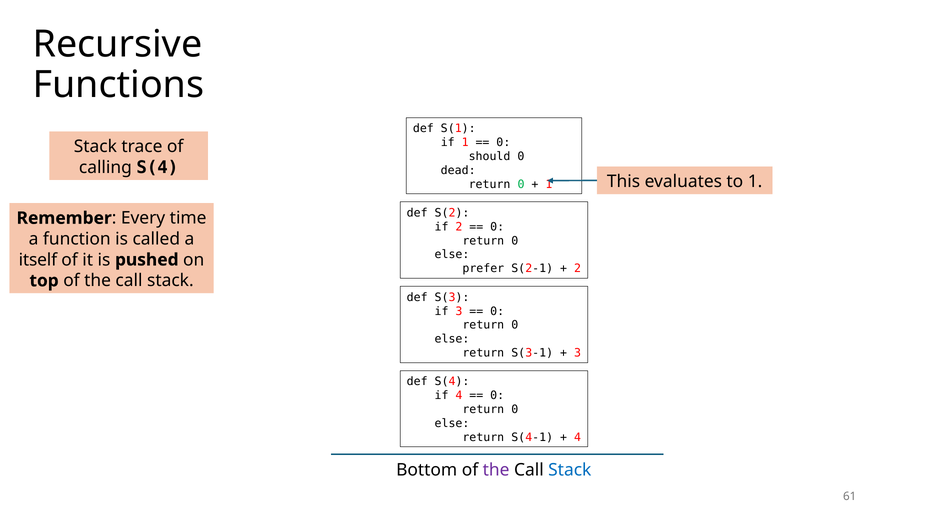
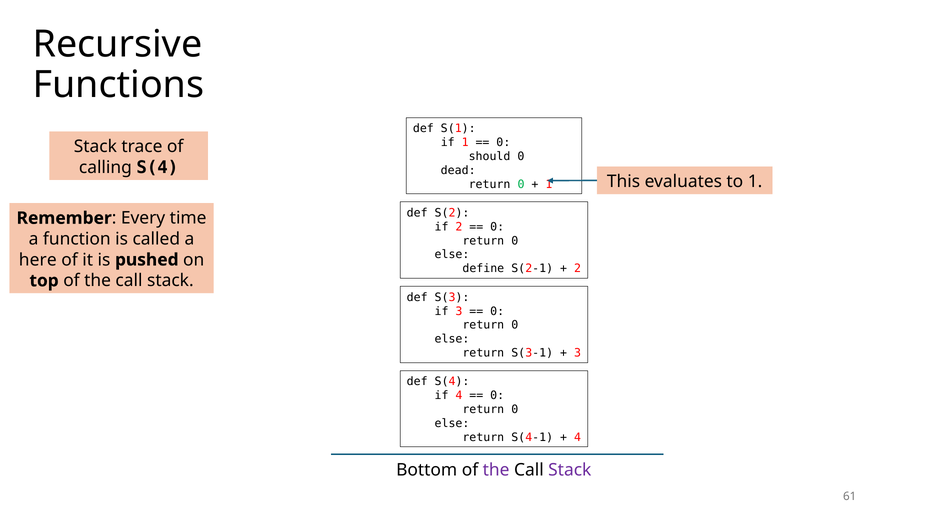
itself: itself -> here (38, 260)
prefer: prefer -> define (483, 269)
Stack colour: blue -> purple (570, 470)
